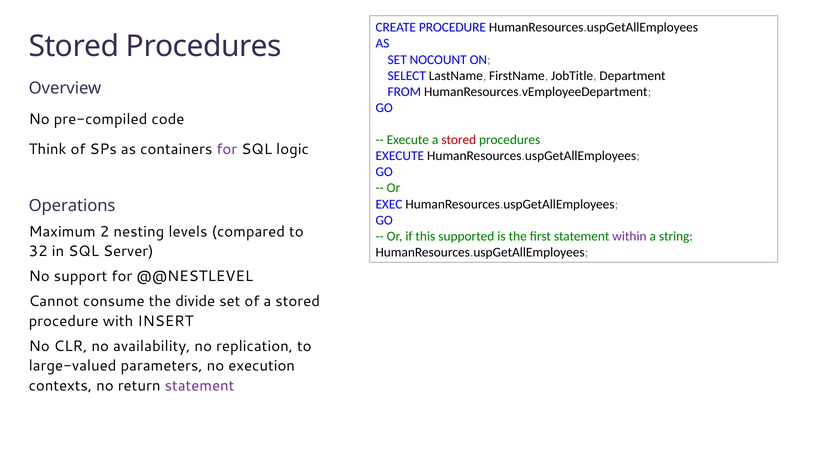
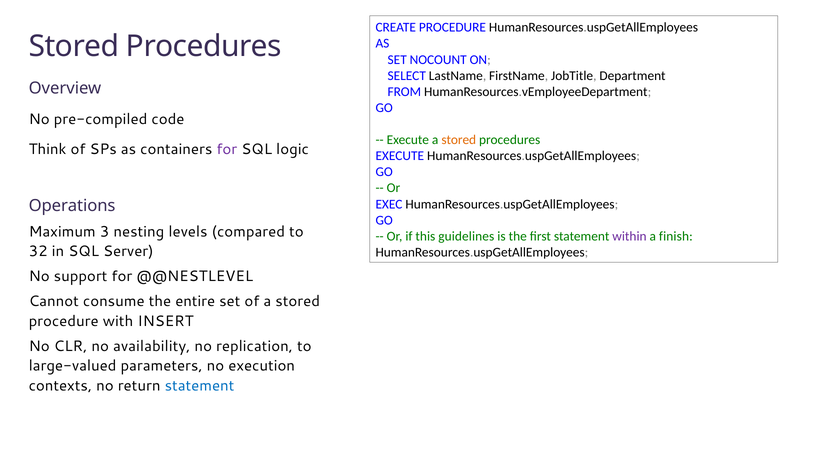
stored colour: red -> orange (459, 140)
2: 2 -> 3 (105, 231)
supported: supported -> guidelines (466, 236)
string: string -> finish (676, 236)
divide: divide -> entire (195, 301)
statement colour: purple -> blue (200, 385)
